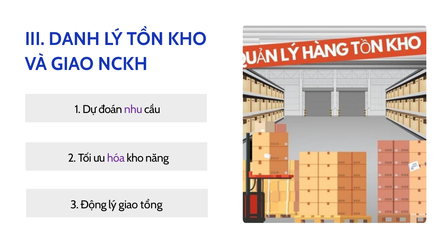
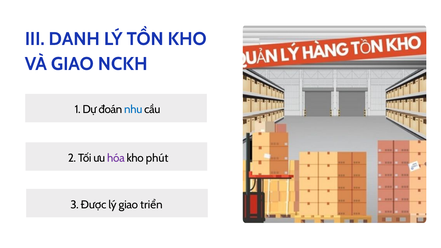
nhu colour: purple -> blue (133, 110)
năng: năng -> phút (157, 158)
Động: Động -> Được (94, 205)
tổng: tổng -> triển (151, 205)
